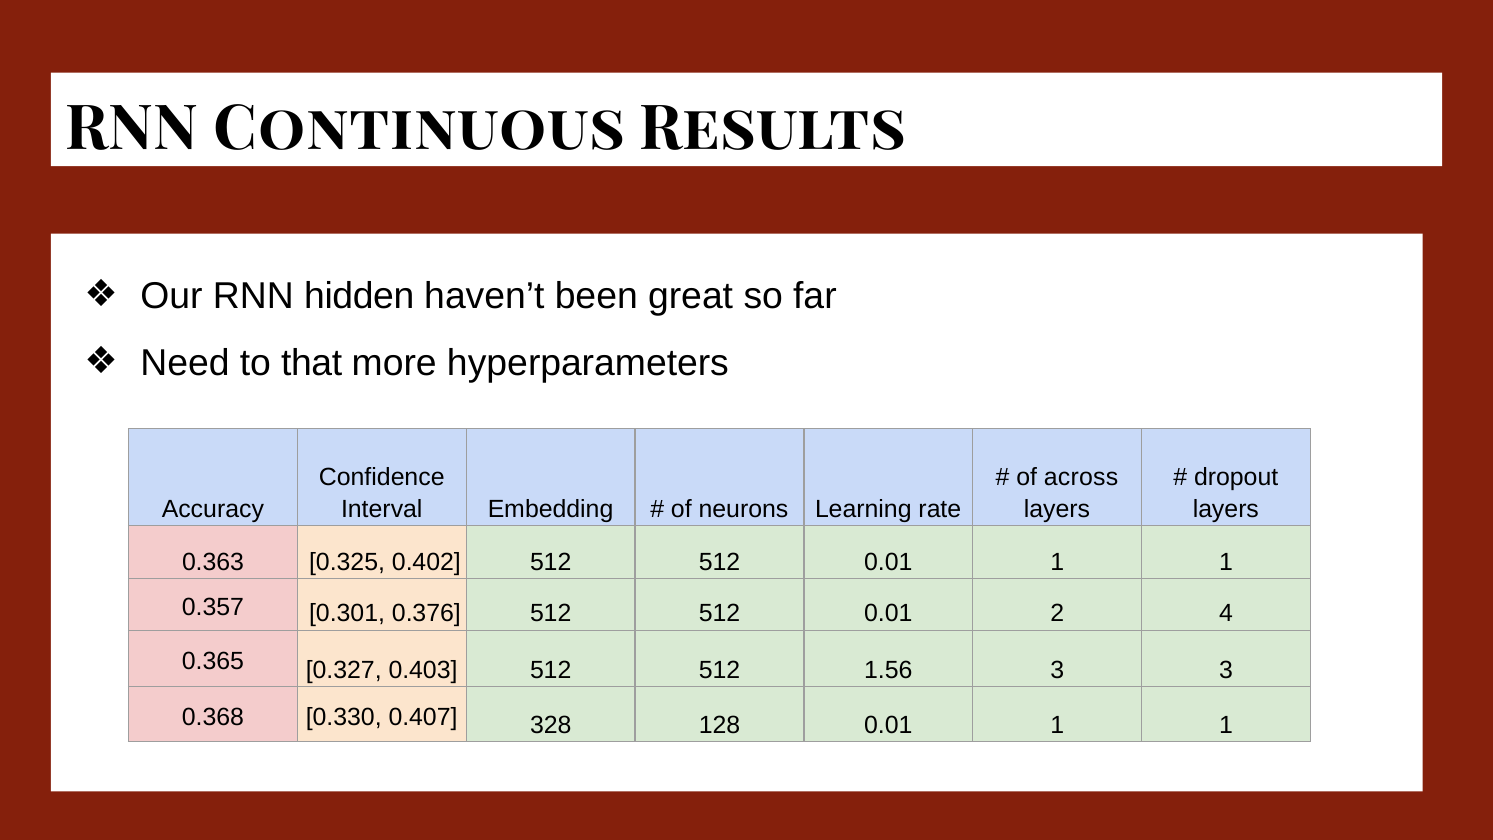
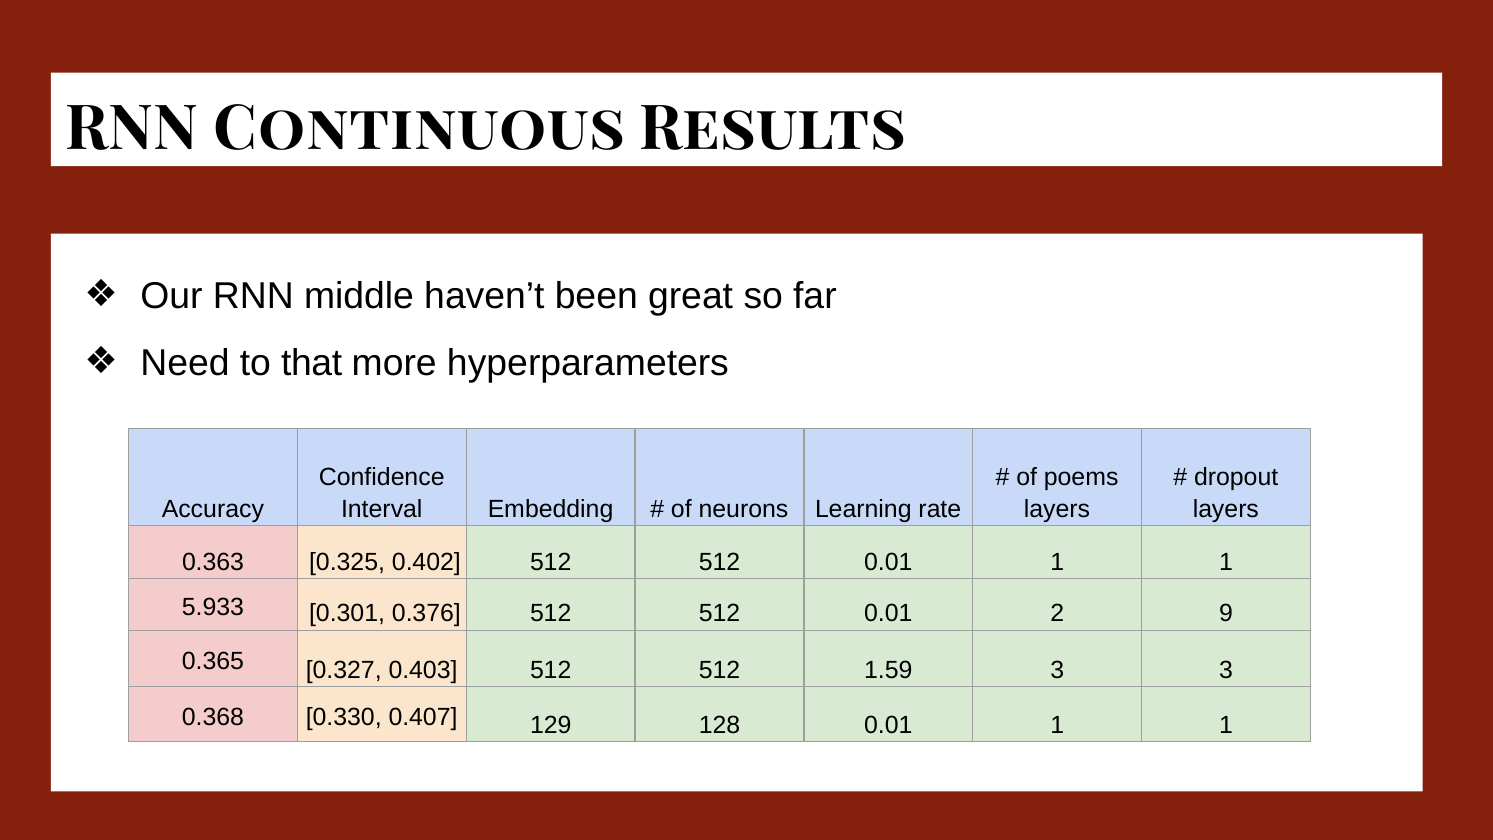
hidden: hidden -> middle (359, 296)
across: across -> poems (1081, 477)
0.357: 0.357 -> 5.933 (213, 607)
4: 4 -> 9 (1226, 614)
1.56: 1.56 -> 1.59 (888, 670)
328: 328 -> 129 (551, 725)
